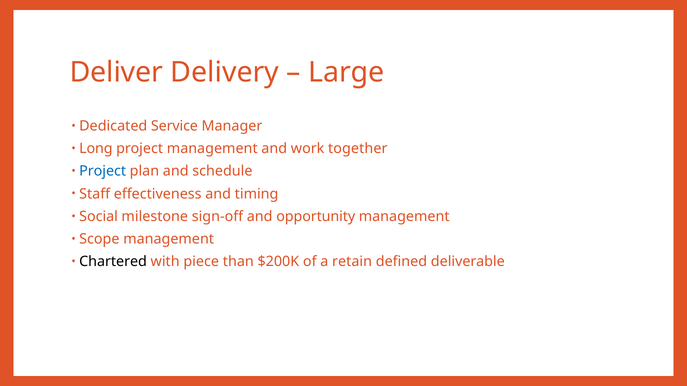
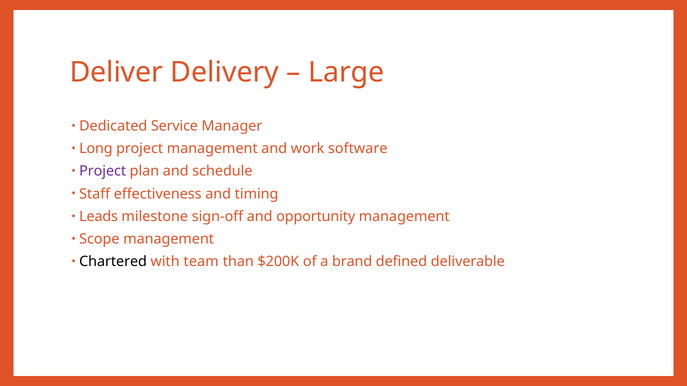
together: together -> software (358, 149)
Project colour: blue -> purple (103, 171)
Social: Social -> Leads (99, 217)
piece: piece -> team (201, 262)
retain: retain -> brand (352, 262)
